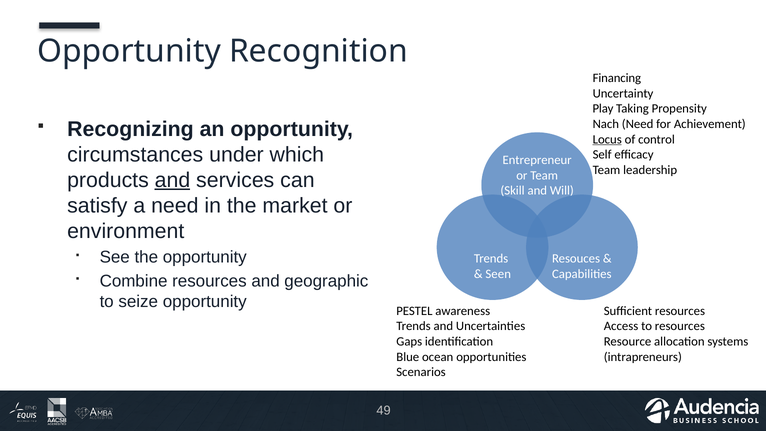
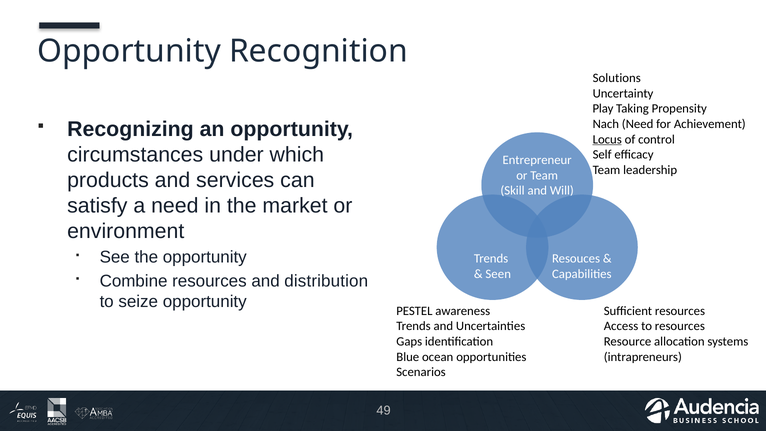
Financing: Financing -> Solutions (617, 78)
and underline: present -> none (172, 180)
geographic: geographic -> distribution (326, 281)
